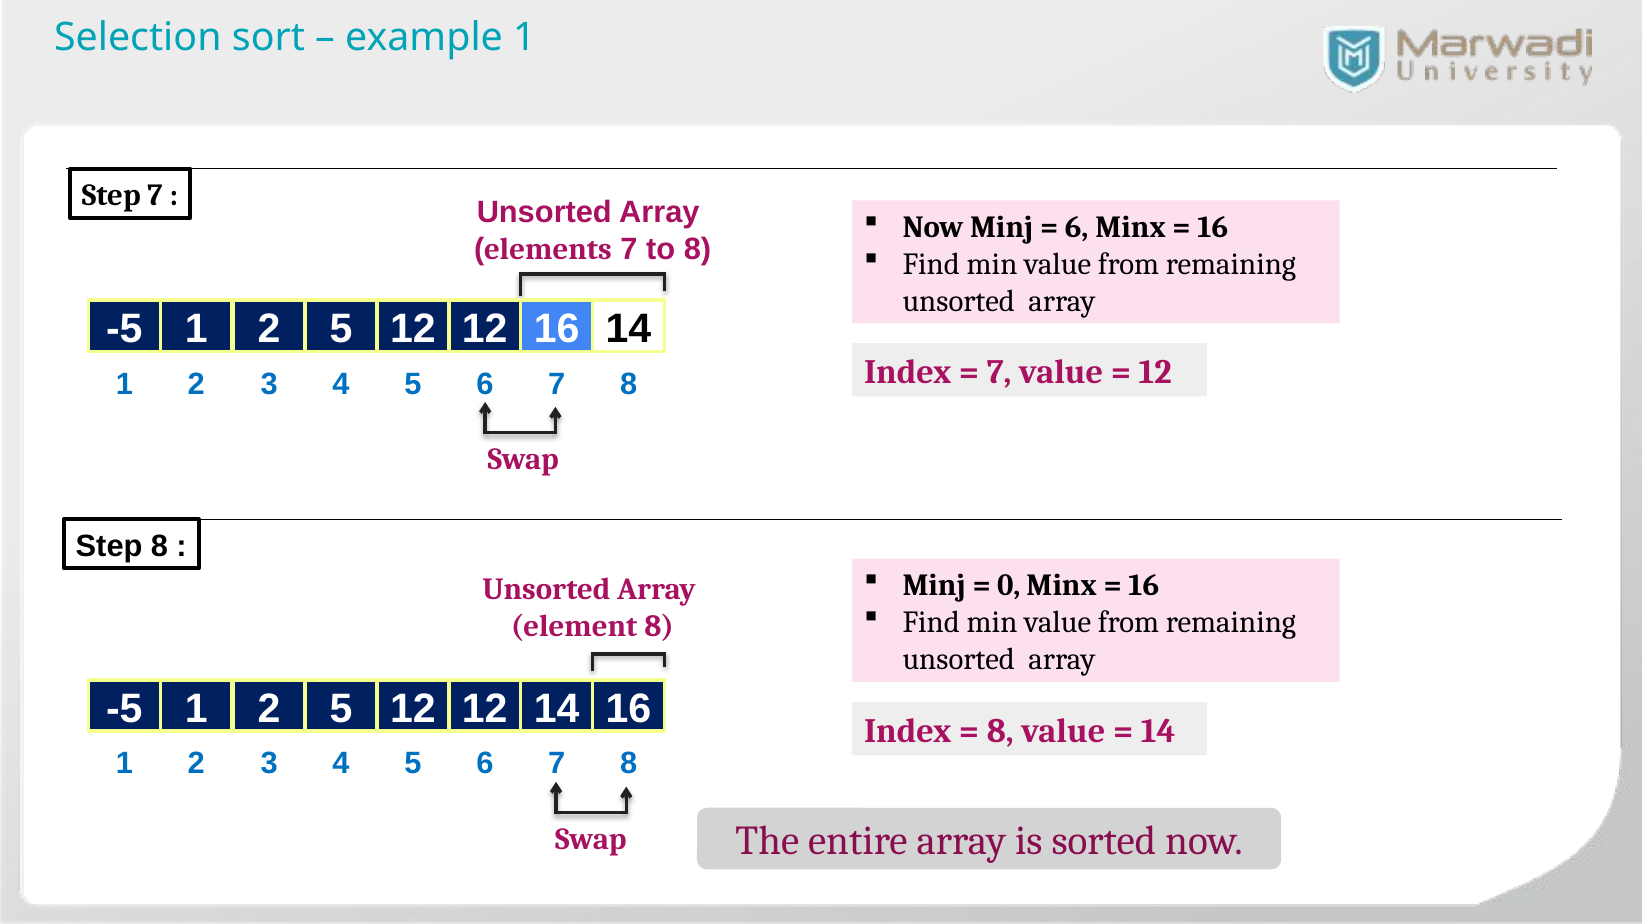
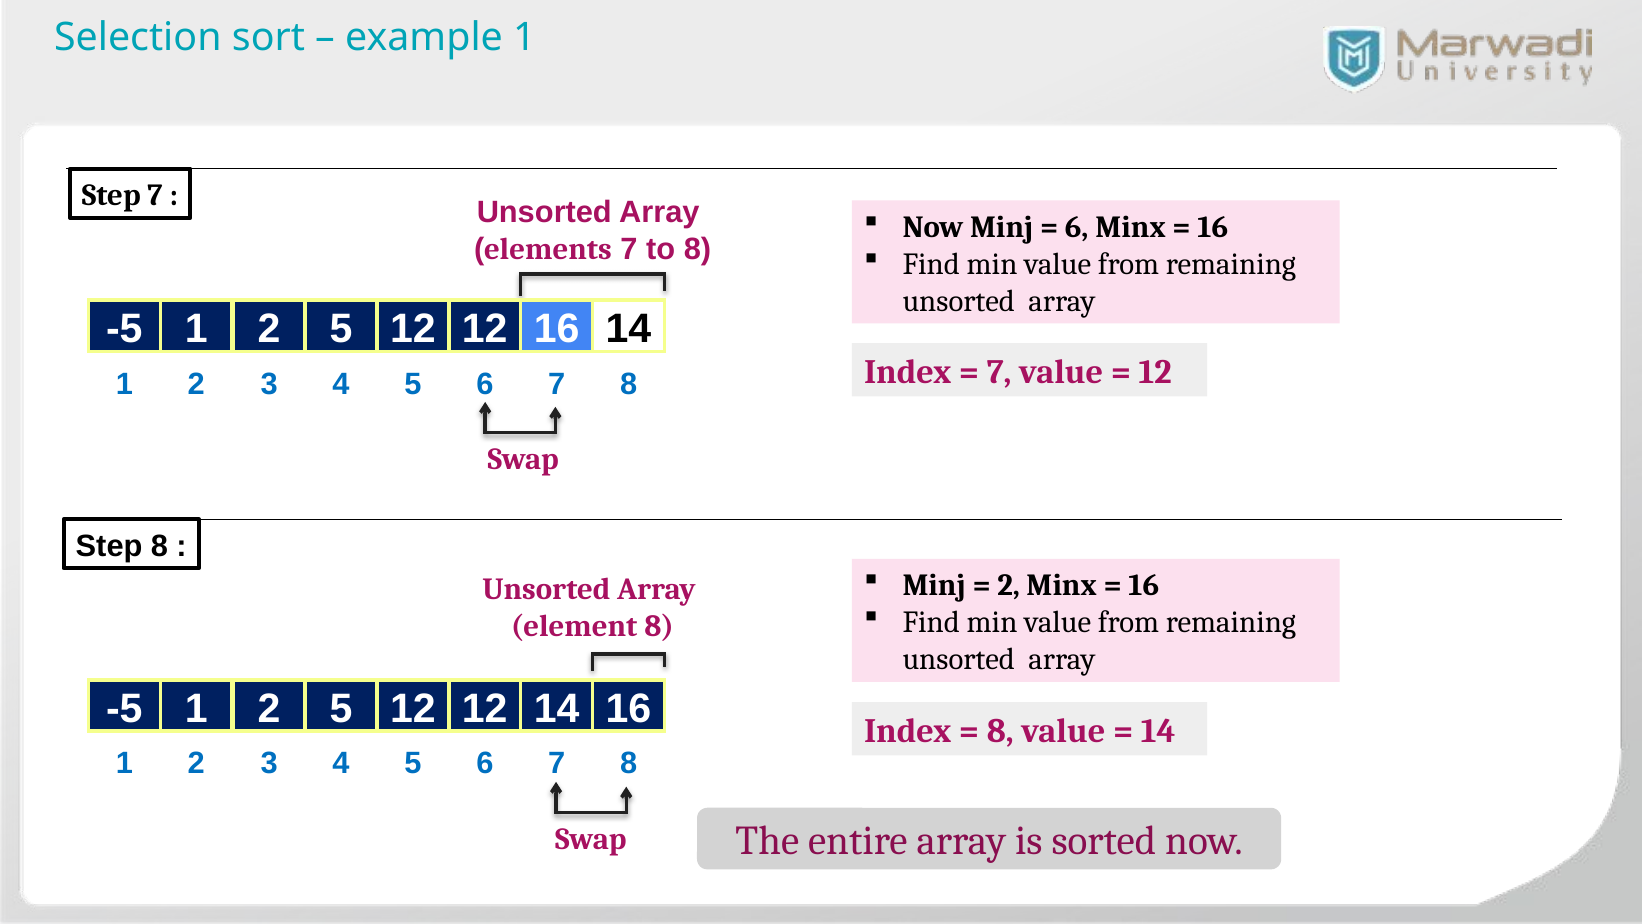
0: 0 -> 2 (1009, 586)
